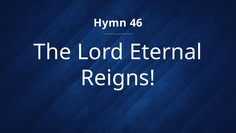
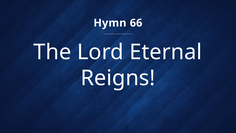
46: 46 -> 66 (136, 23)
